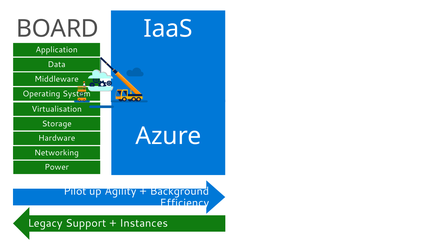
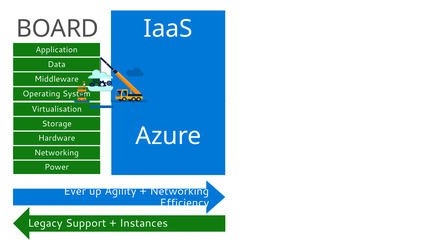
Pilot: Pilot -> Ever (75, 191)
Background: Background -> Networking (179, 191)
